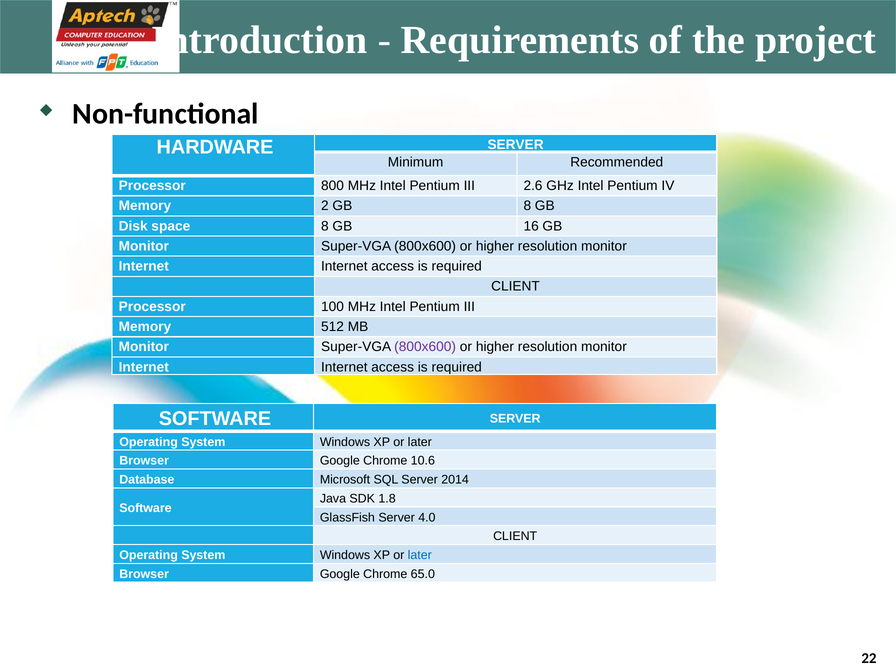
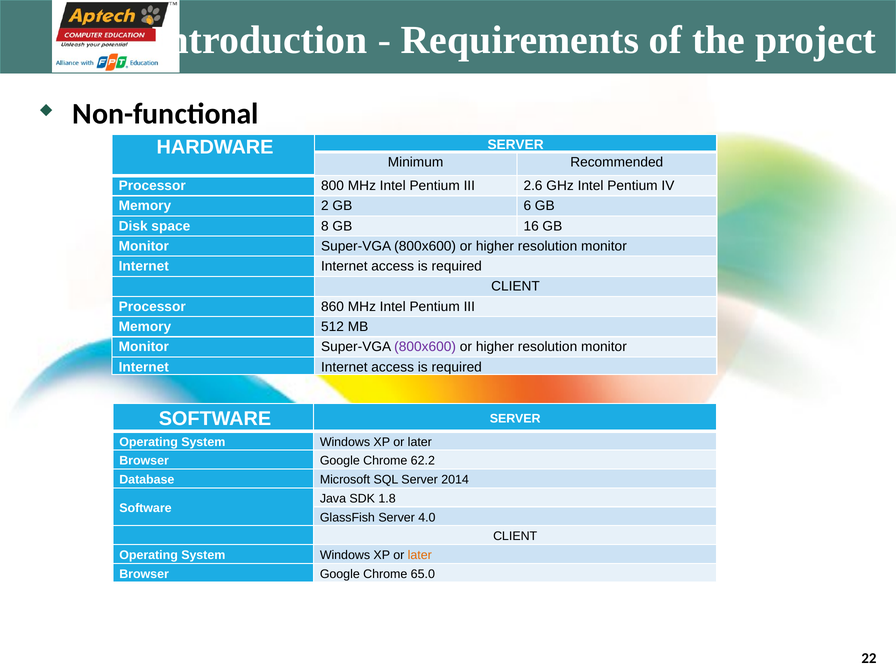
GB 8: 8 -> 6 (527, 206)
100: 100 -> 860 (333, 307)
10.6: 10.6 -> 62.2 (423, 461)
later colour: blue -> orange (420, 555)
